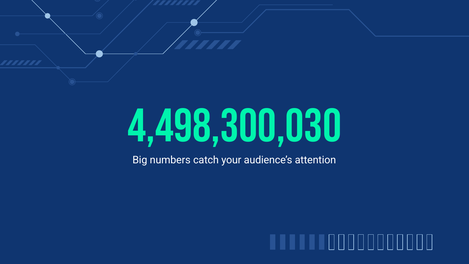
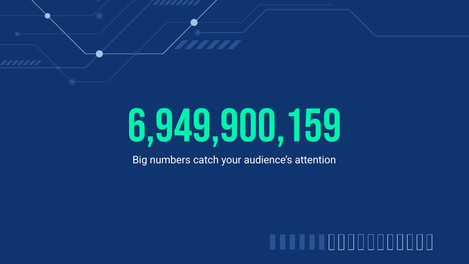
4,498,300,030: 4,498,300,030 -> 6,949,900,159 (234, 126)
